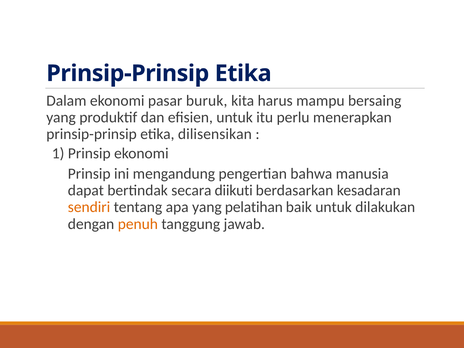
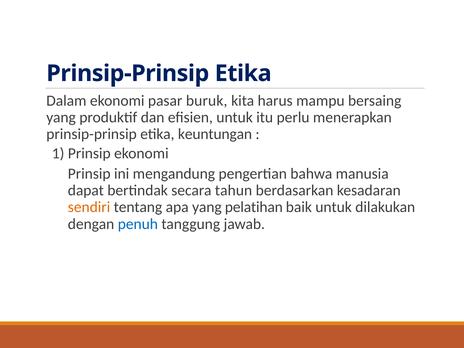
dilisensikan: dilisensikan -> keuntungan (215, 134)
diikuti: diikuti -> tahun (234, 191)
penuh colour: orange -> blue (138, 224)
